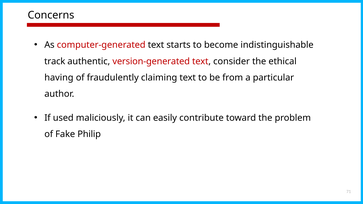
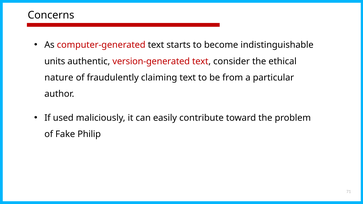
track: track -> units (55, 61)
having: having -> nature (59, 78)
